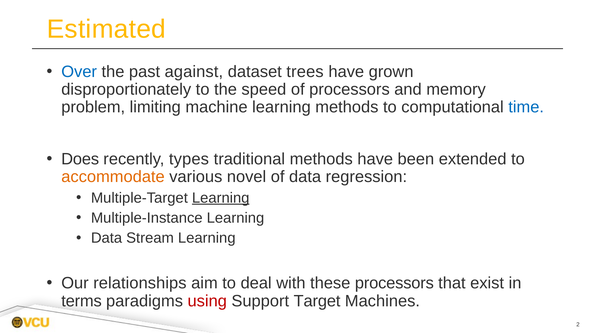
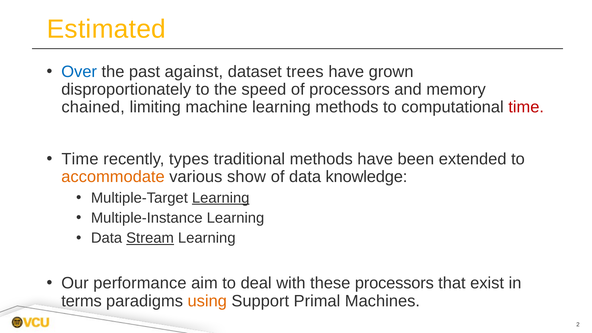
problem: problem -> chained (93, 107)
time colour: blue -> red (526, 107)
Does: Does -> Time (80, 159)
novel: novel -> show (246, 177)
regression: regression -> knowledge (366, 177)
Stream underline: none -> present (150, 238)
relationships: relationships -> performance (140, 283)
using colour: red -> orange (207, 301)
Target: Target -> Primal (317, 301)
